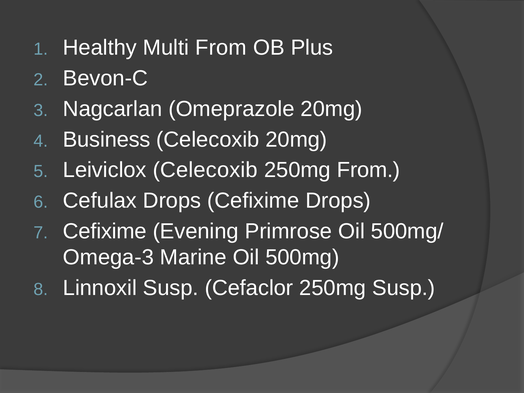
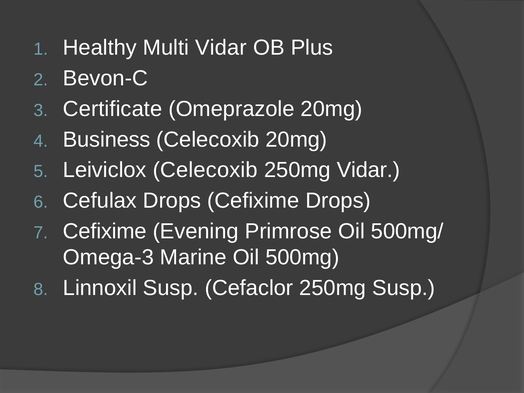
Multi From: From -> Vidar (221, 48)
Nagcarlan: Nagcarlan -> Certificate (113, 109)
250mg From: From -> Vidar (369, 170)
